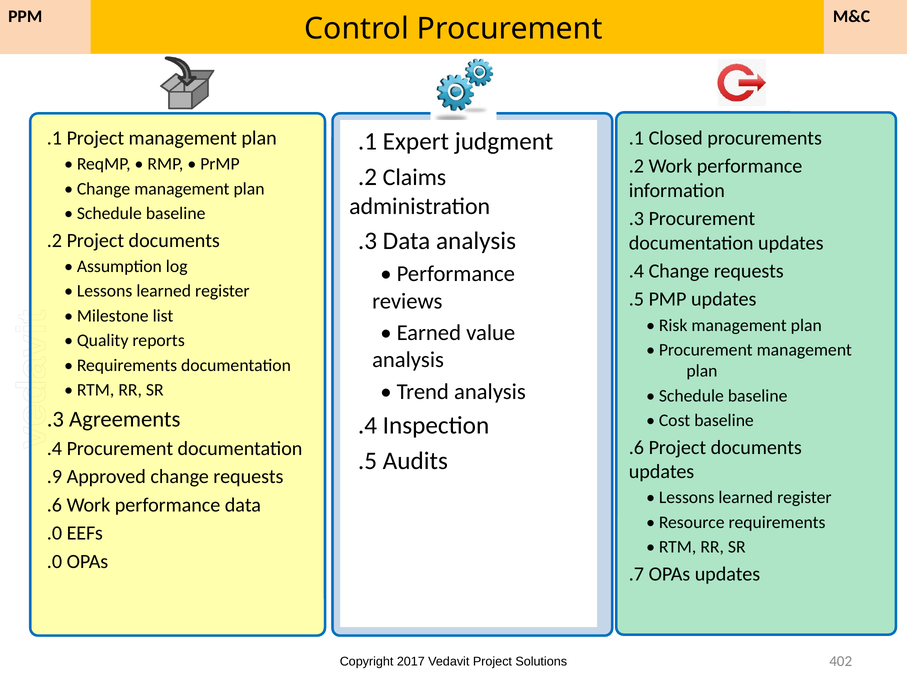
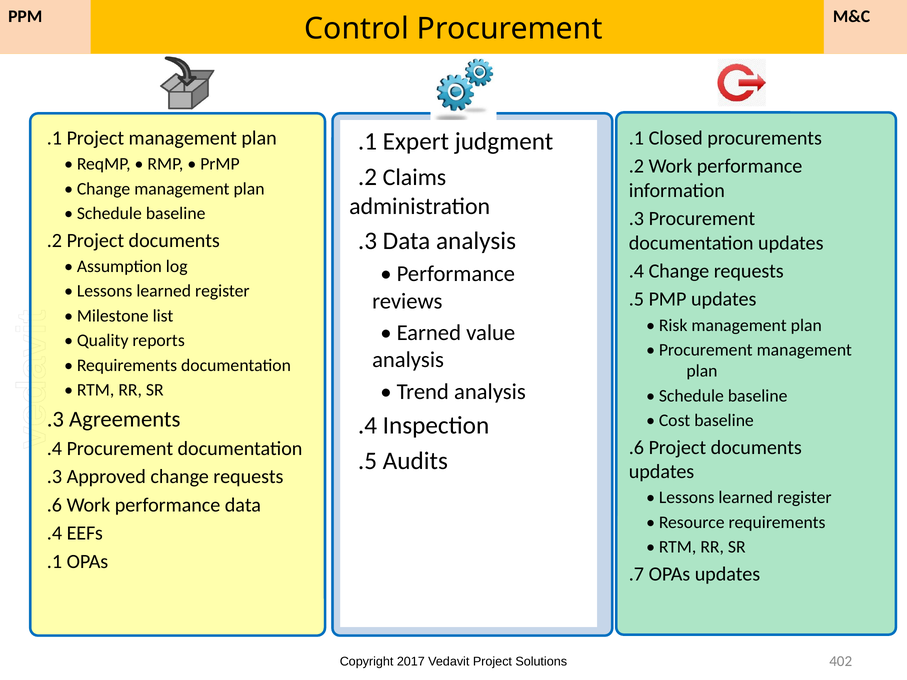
.9: .9 -> .3 (54, 477)
.0: .0 -> .4 (54, 533)
.0: .0 -> .1 (54, 562)
